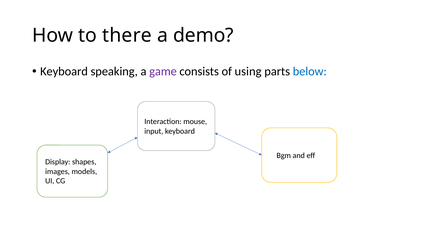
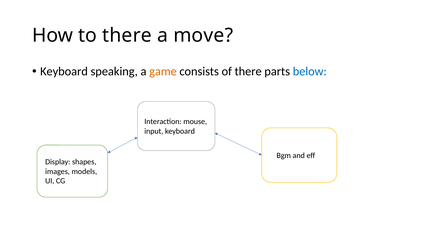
demo: demo -> move (203, 36)
game colour: purple -> orange (163, 72)
of using: using -> there (248, 72)
